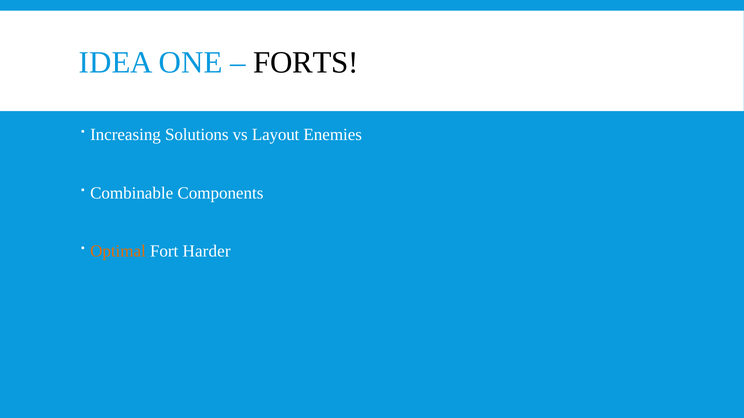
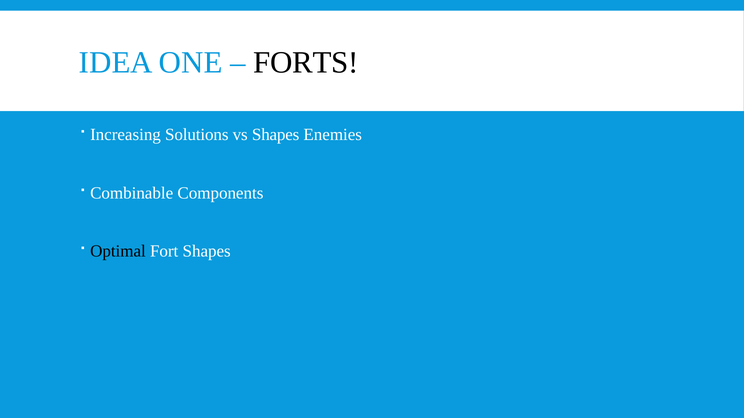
vs Layout: Layout -> Shapes (276, 135)
Optimal colour: orange -> black (118, 252)
Fort Harder: Harder -> Shapes (207, 252)
